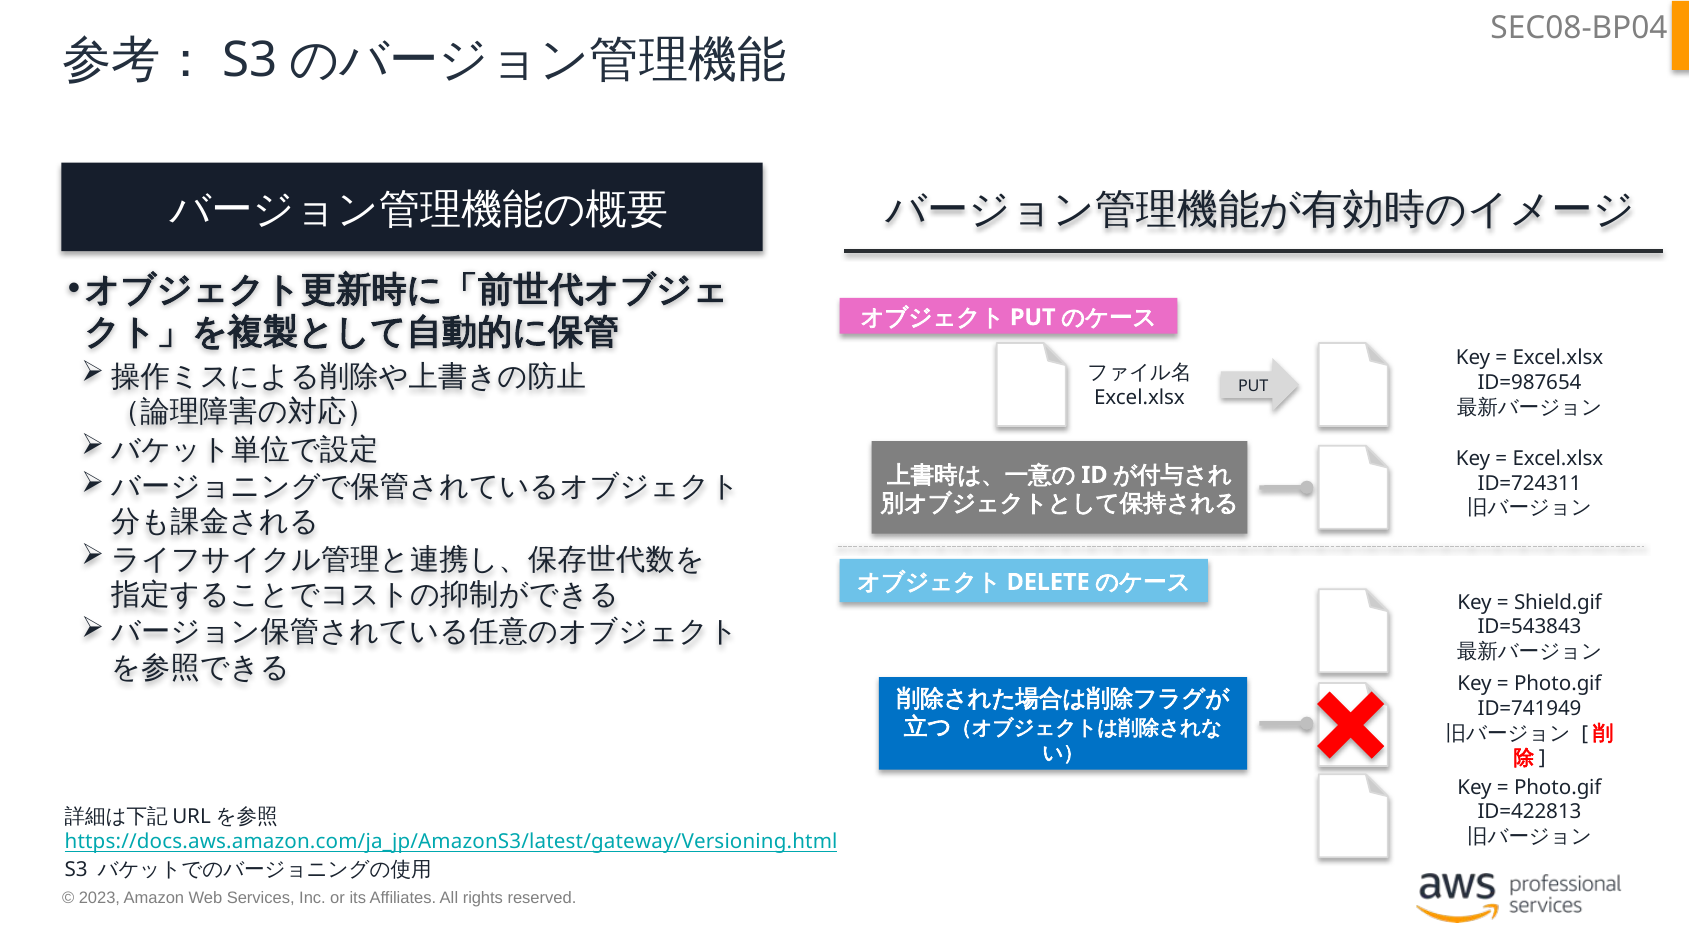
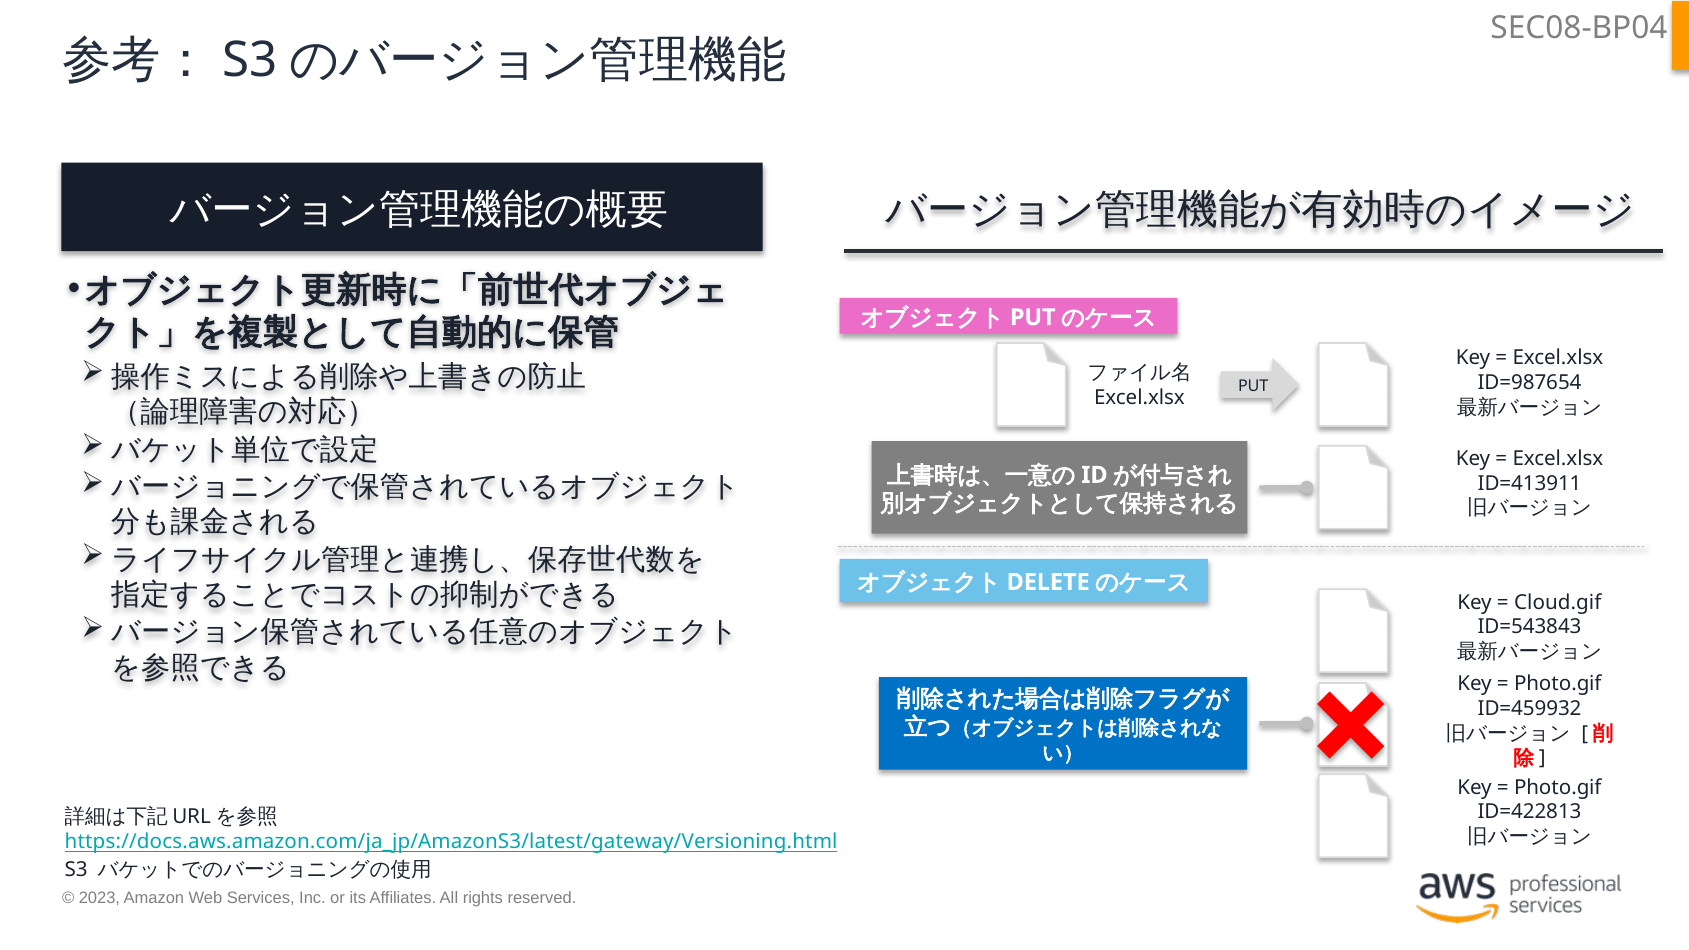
ID=724311: ID=724311 -> ID=413911 (1530, 483)
Shield.gif: Shield.gif -> Cloud.gif (1558, 602)
ID=741949: ID=741949 -> ID=459932 (1530, 709)
